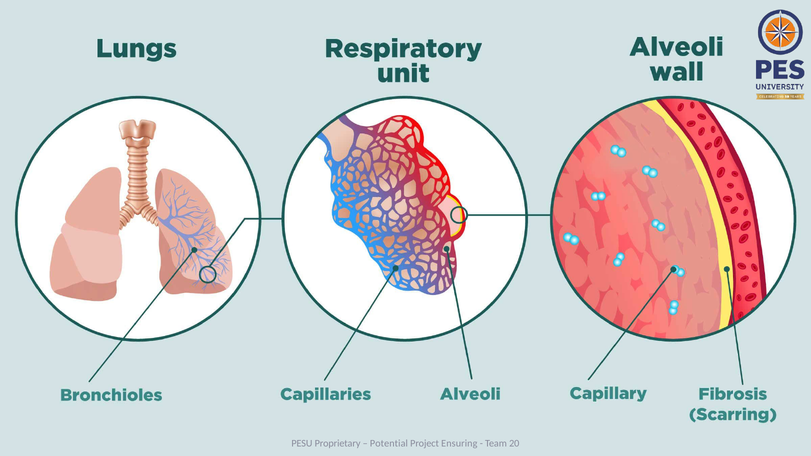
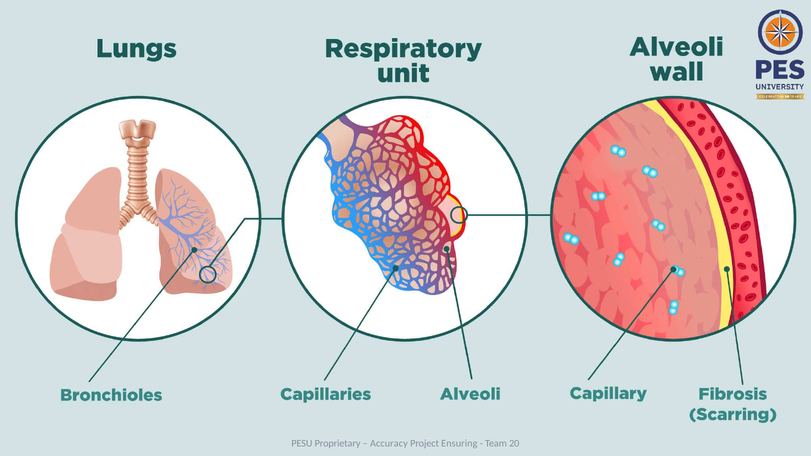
Potential: Potential -> Accuracy (389, 444)
